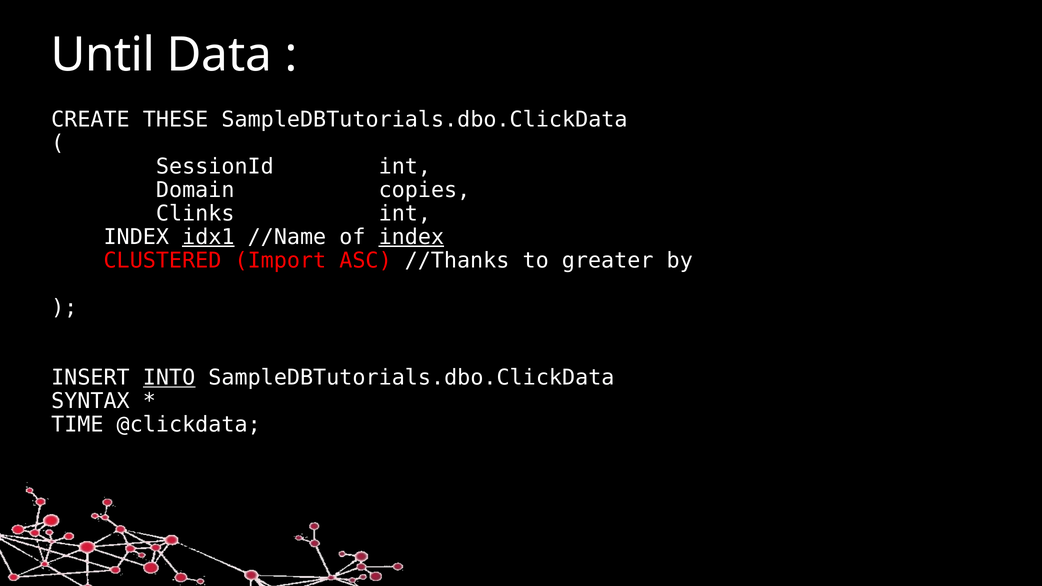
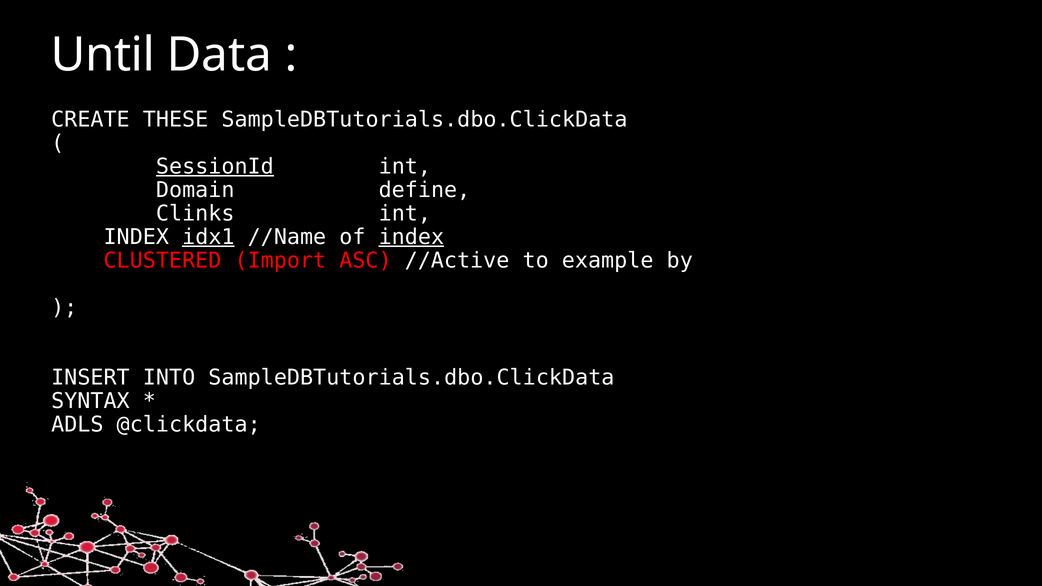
SessionId underline: none -> present (215, 167)
copies: copies -> define (424, 190)
//Thanks: //Thanks -> //Active (457, 260)
greater: greater -> example (608, 260)
INTO underline: present -> none (169, 378)
TIME: TIME -> ADLS (77, 425)
